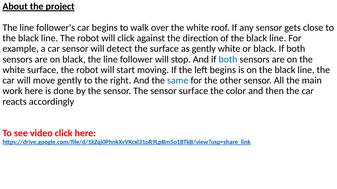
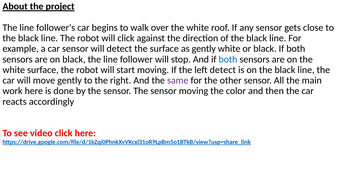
left begins: begins -> detect (223, 70)
same colour: blue -> purple (178, 81)
sensor surface: surface -> moving (194, 91)
